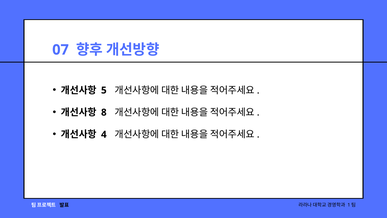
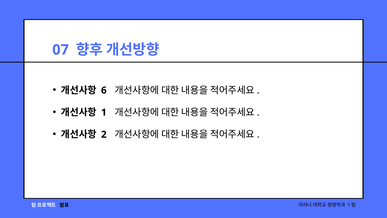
5: 5 -> 6 (104, 90)
8: 8 -> 1 (104, 112)
4: 4 -> 2 (104, 134)
